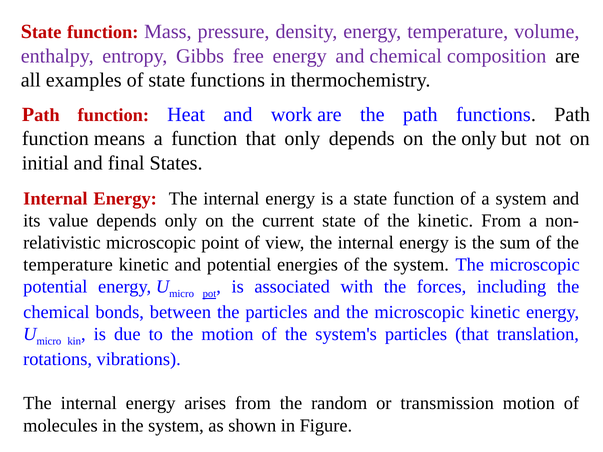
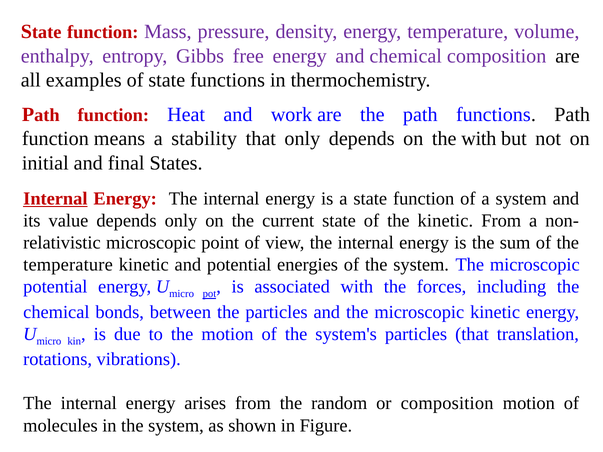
a function: function -> stability (204, 139)
the only: only -> with (479, 139)
Internal underline: none -> present (55, 199)
or transmission: transmission -> composition (447, 404)
